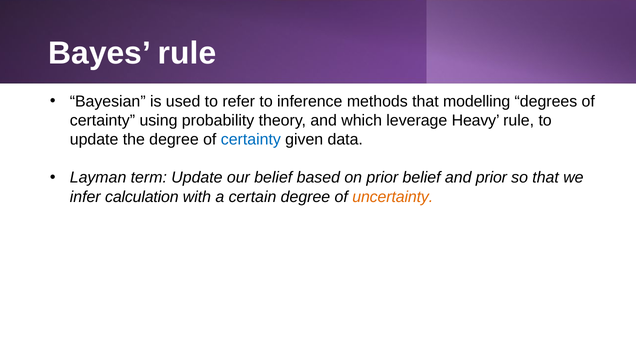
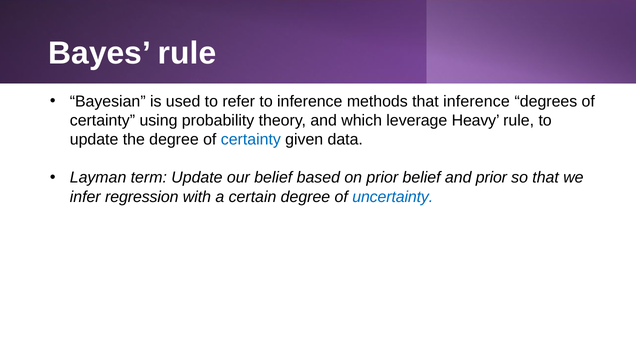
that modelling: modelling -> inference (476, 101)
calculation: calculation -> regression (142, 197)
uncertainty colour: orange -> blue (393, 197)
